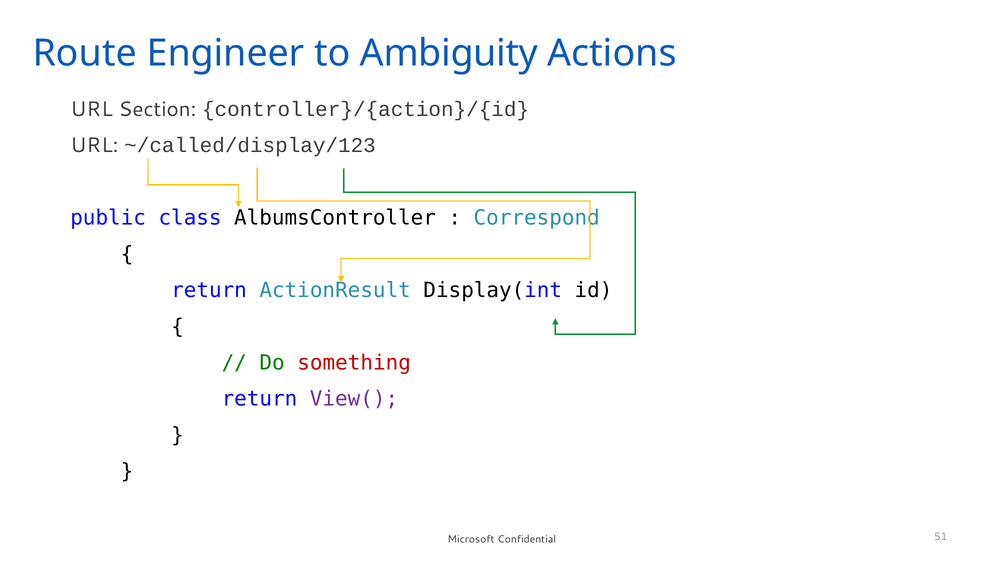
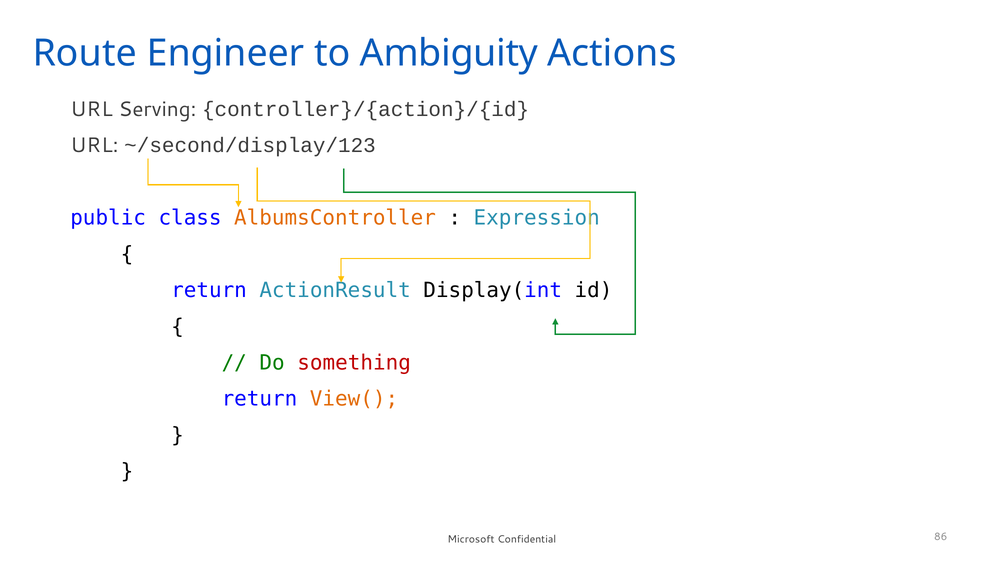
Section: Section -> Serving (157, 109)
~/called/display/123: ~/called/display/123 -> ~/second/display/123 (250, 145)
AlbumsController colour: black -> orange (335, 218)
Correspond: Correspond -> Expression (537, 218)
View( colour: purple -> orange (354, 399)
51: 51 -> 86 (941, 536)
